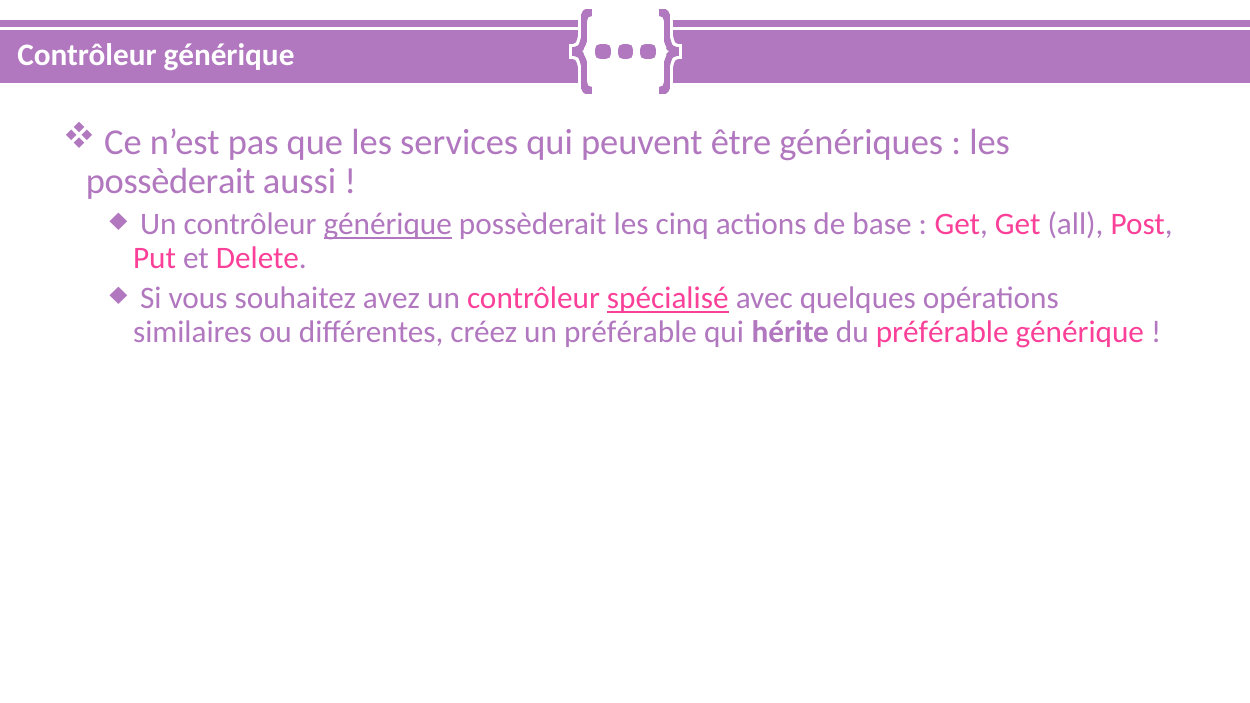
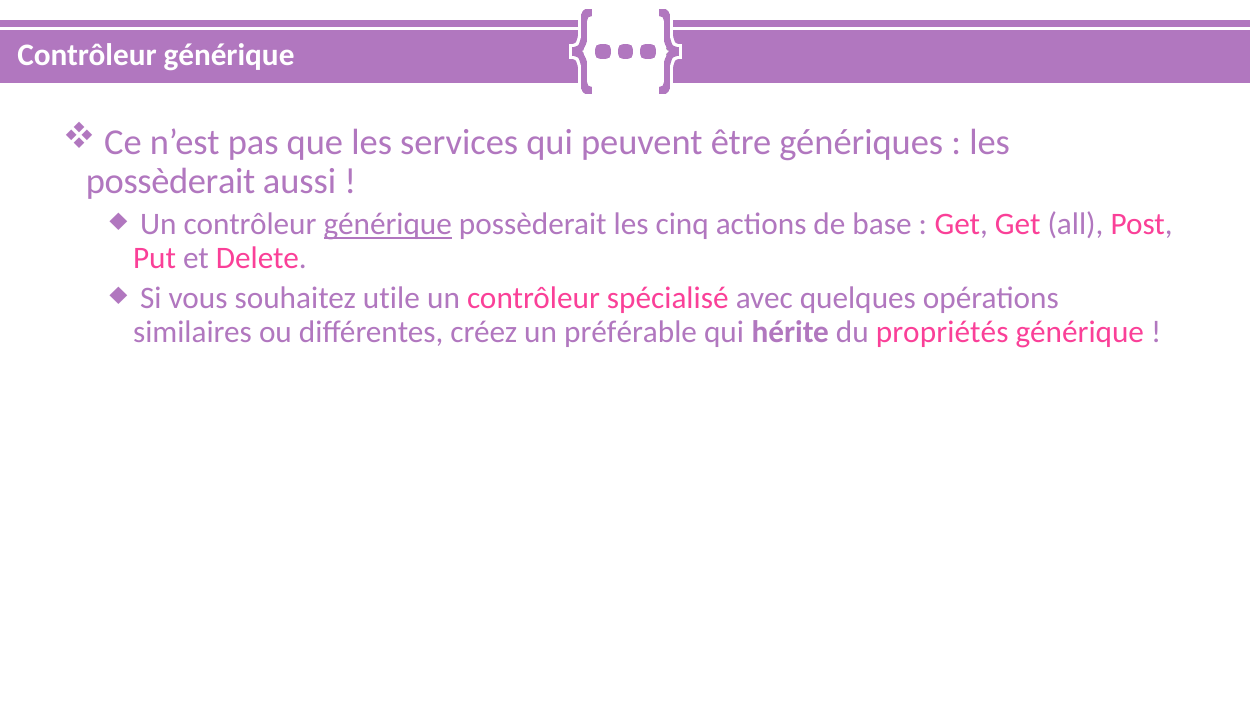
avez: avez -> utile (391, 299)
spécialisé underline: present -> none (668, 299)
du préférable: préférable -> propriétés (942, 332)
